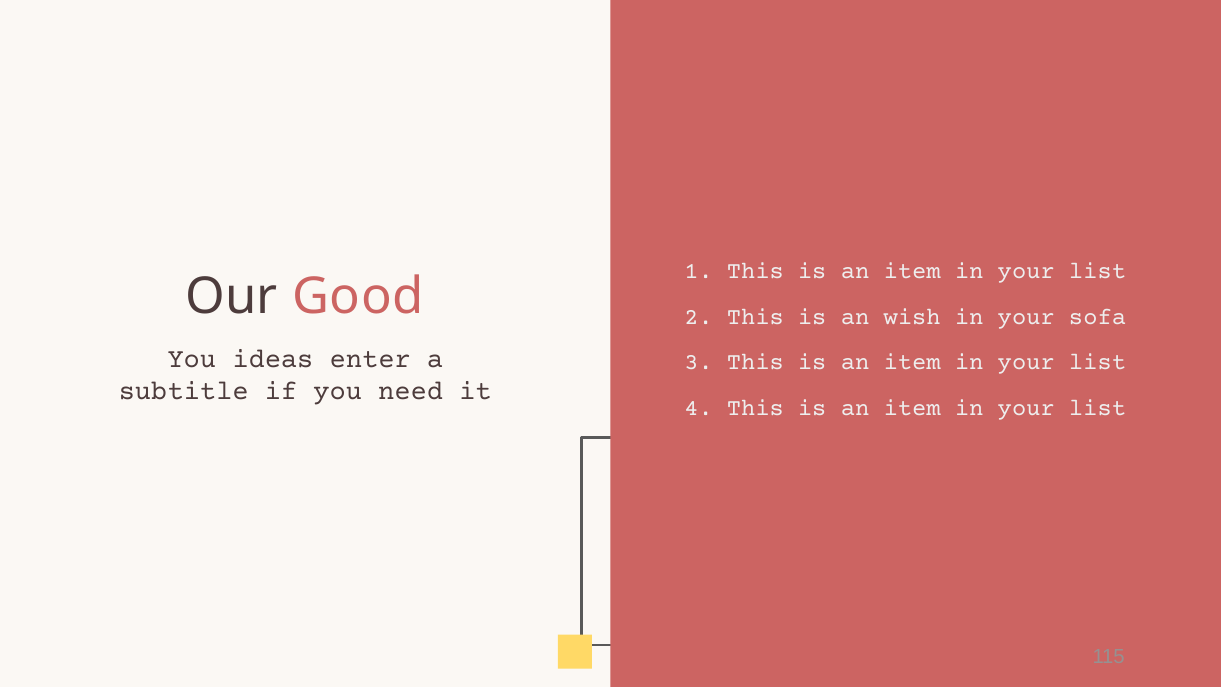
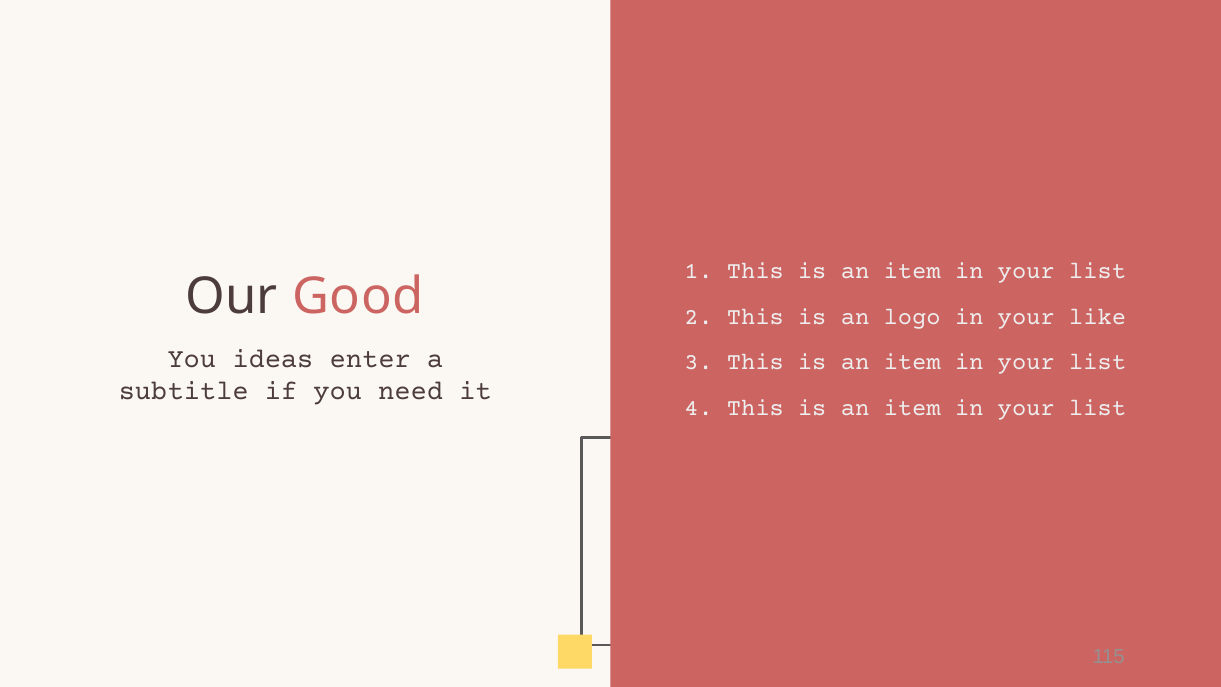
wish: wish -> logo (912, 316)
sofa: sofa -> like (1098, 316)
